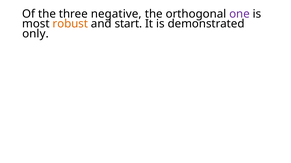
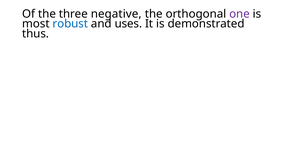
robust colour: orange -> blue (70, 24)
start: start -> uses (128, 24)
only: only -> thus (36, 34)
